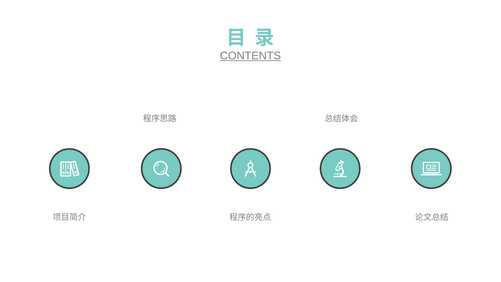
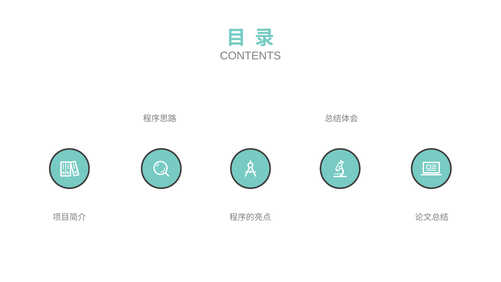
CONTENTS underline: present -> none (250, 56)
